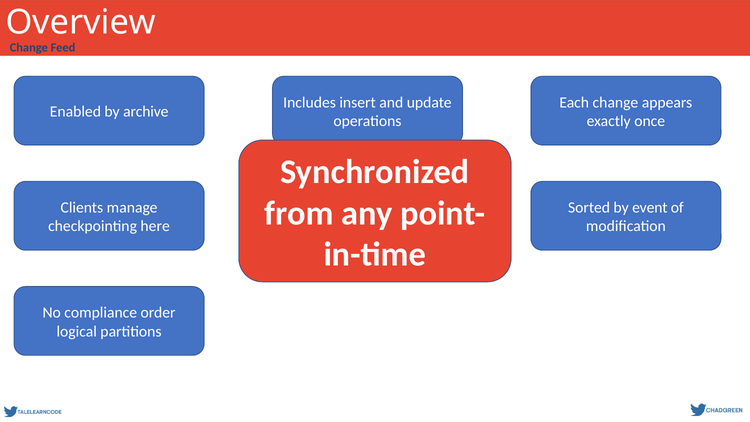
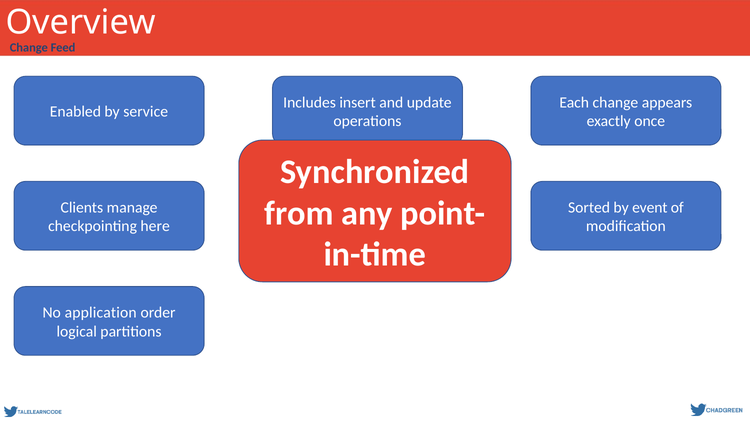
archive: archive -> service (146, 112)
compliance: compliance -> application (101, 313)
